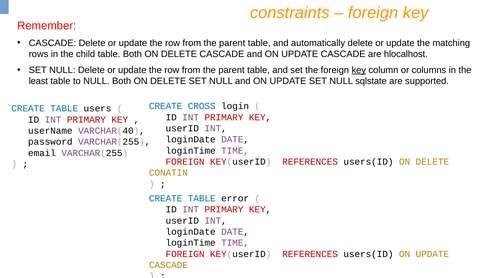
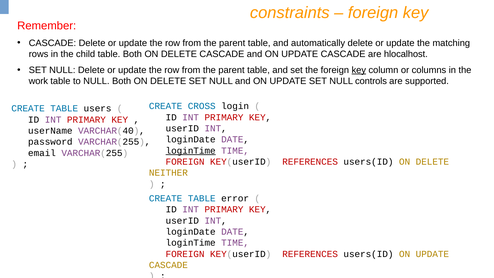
least: least -> work (38, 81)
sqlstate: sqlstate -> controls (371, 81)
loginTime underline: none -> present (191, 151)
CONATIN: CONATIN -> NEITHER (168, 173)
